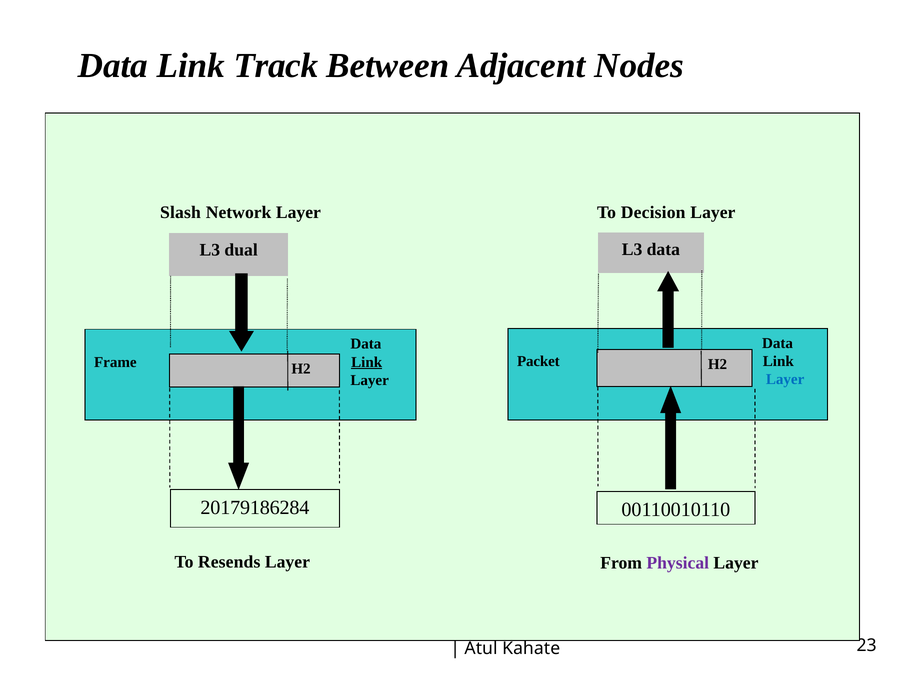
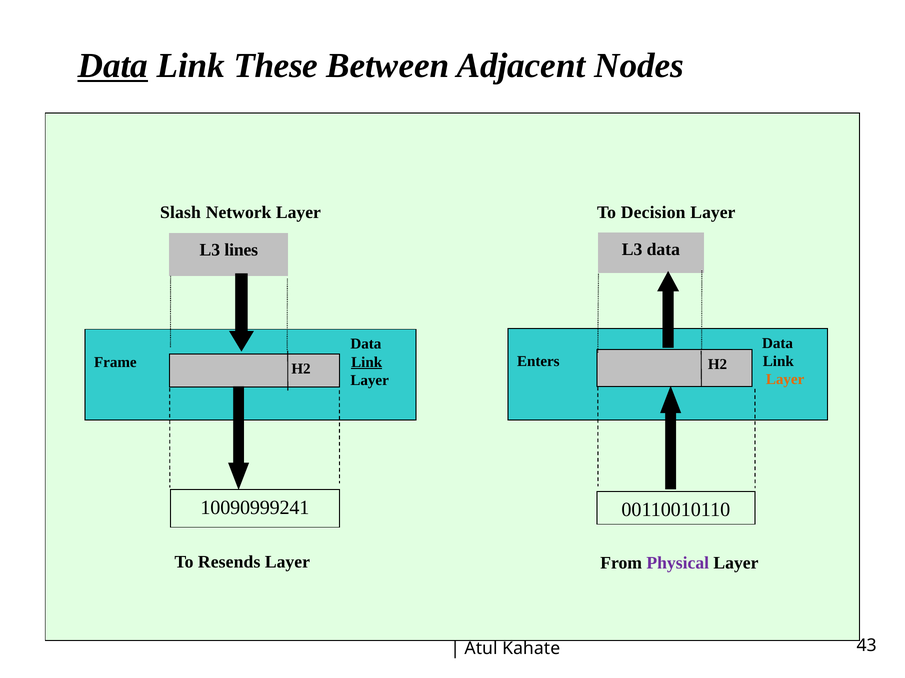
Data underline: none -> present (113, 66)
Track: Track -> These (276, 66)
dual: dual -> lines (241, 250)
Packet: Packet -> Enters (538, 362)
Layer colour: blue -> orange (785, 380)
20179186284: 20179186284 -> 10090999241 (255, 508)
23: 23 -> 43 (867, 646)
